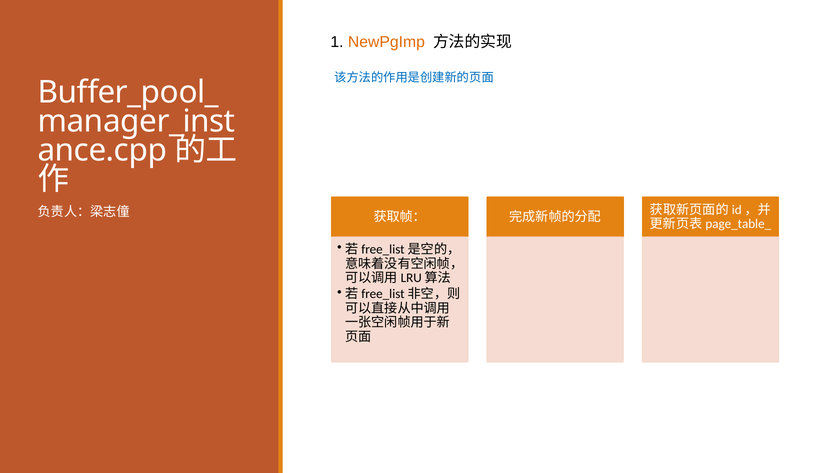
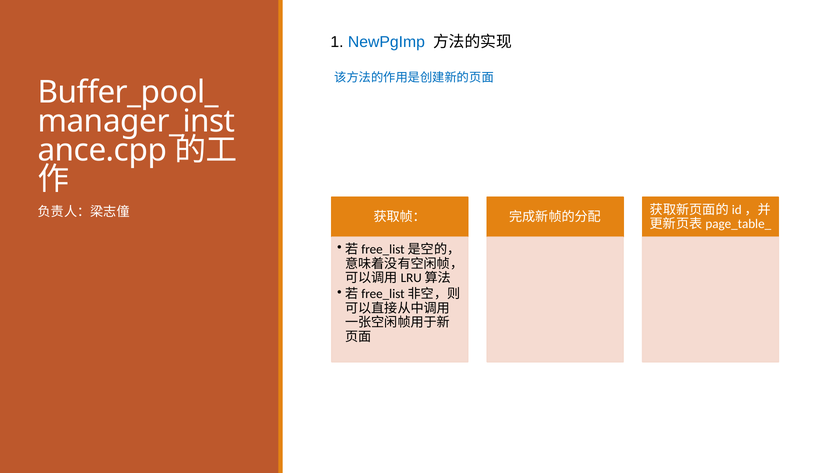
NewPgImp colour: orange -> blue (386, 42)
